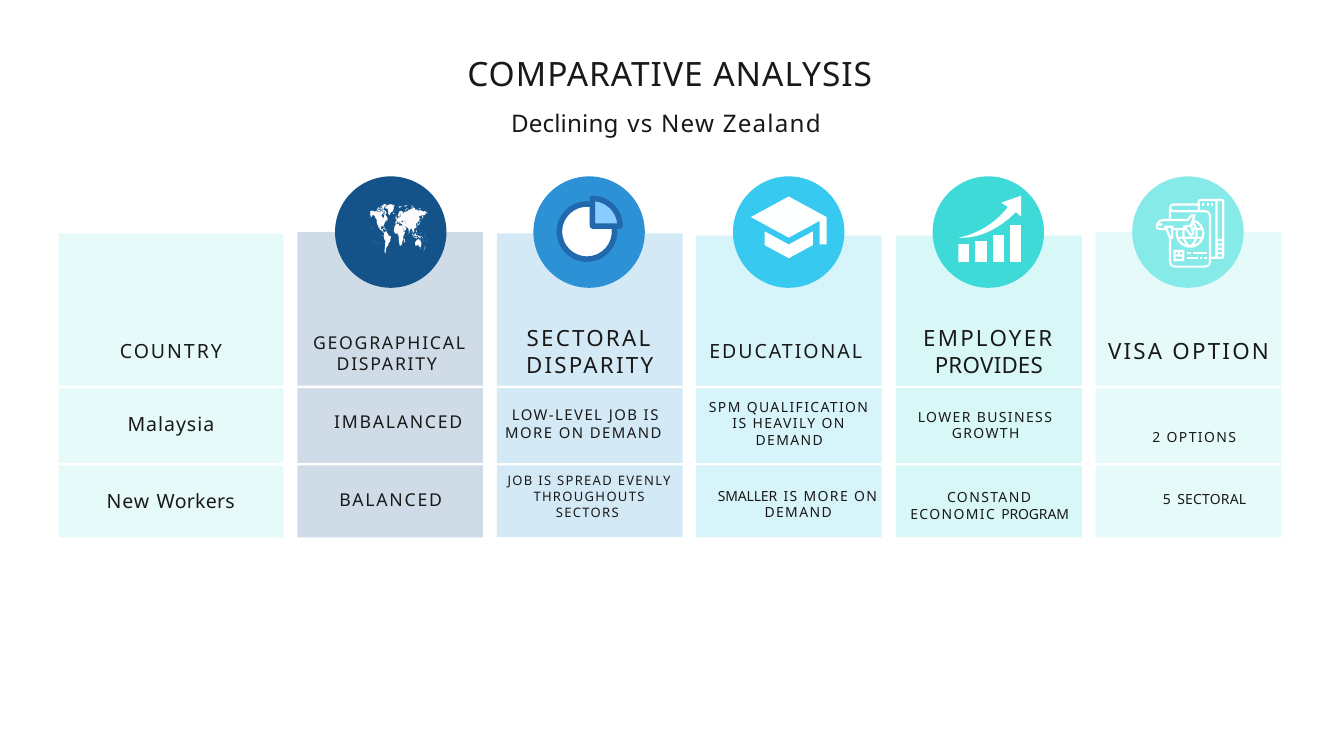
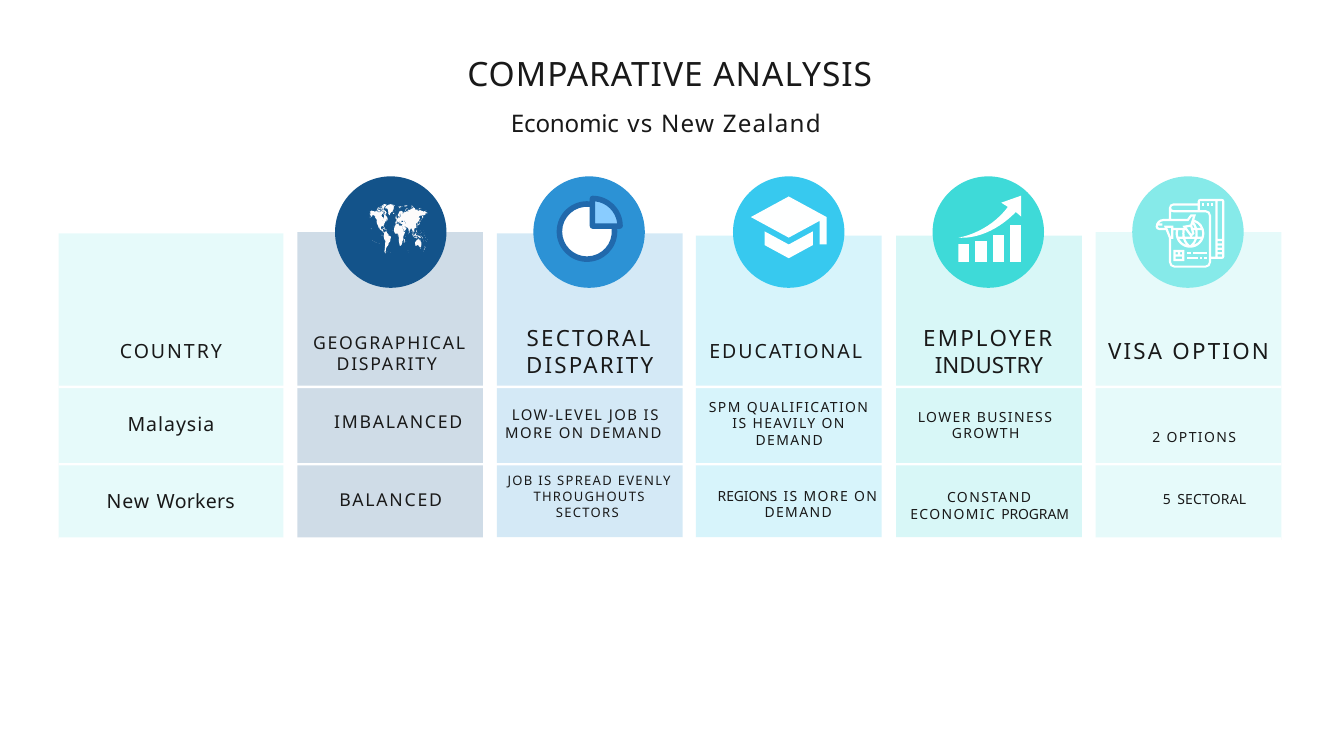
Declining: Declining -> Economic (565, 124)
PROVIDES: PROVIDES -> INDUSTRY (989, 366)
SMALLER: SMALLER -> REGIONS (748, 496)
